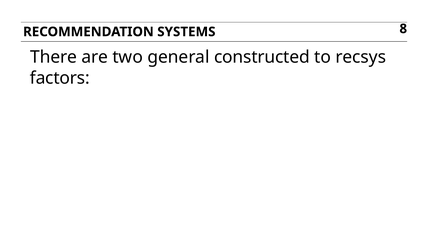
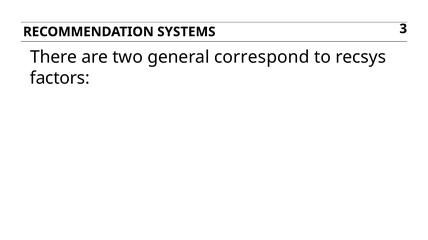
8: 8 -> 3 (403, 29)
constructed: constructed -> correspond (262, 57)
